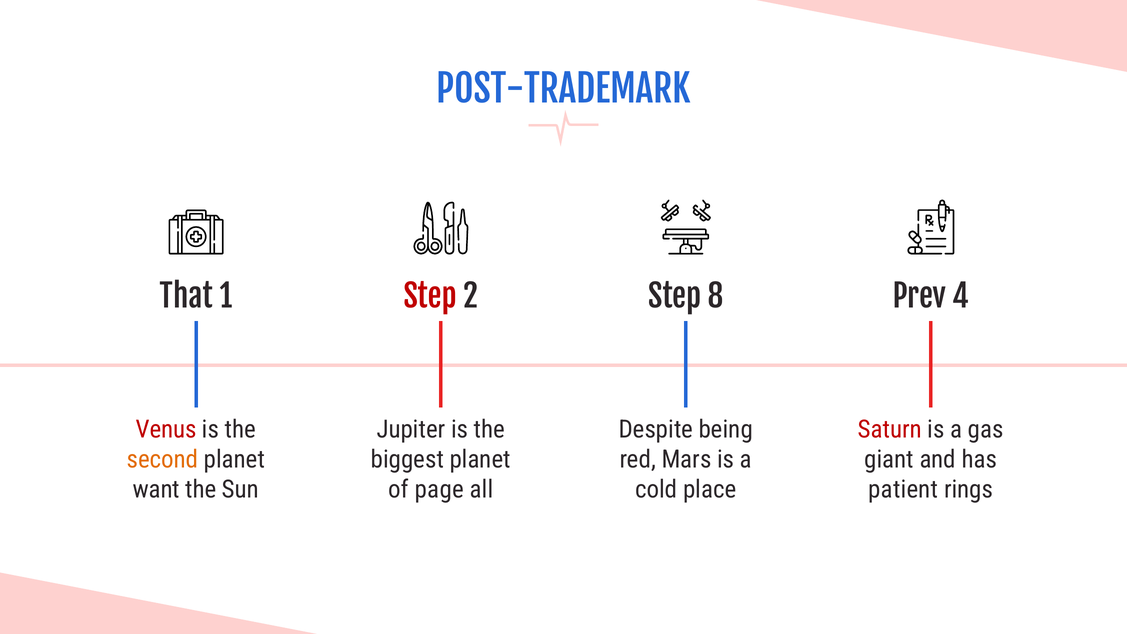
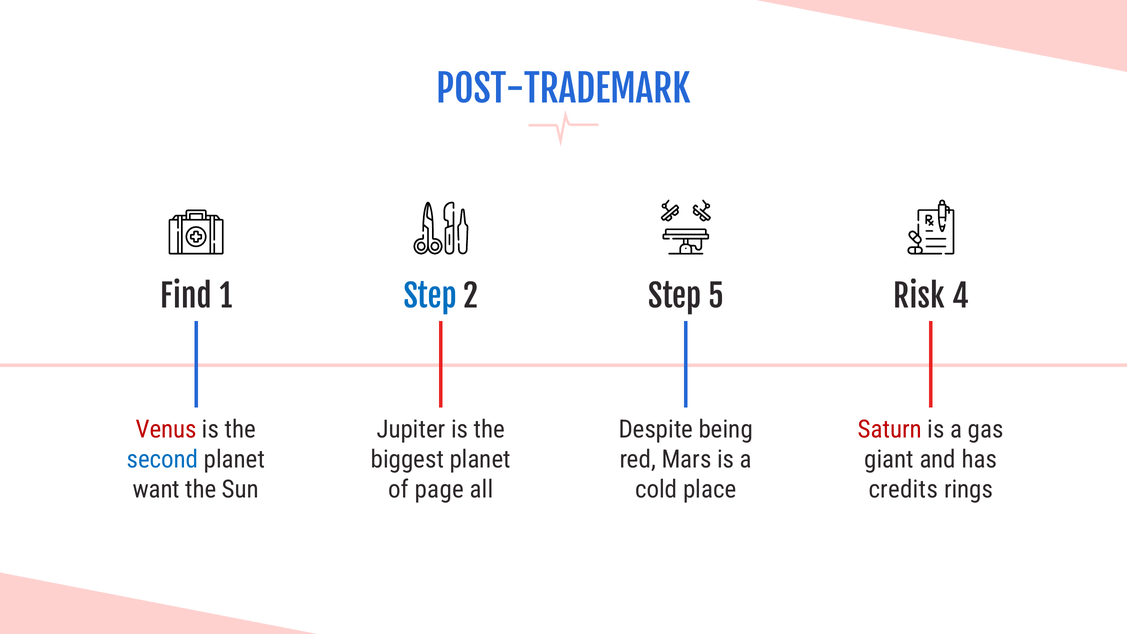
That: That -> Find (186, 297)
Step colour: red -> blue (430, 297)
8: 8 -> 5 (716, 297)
Prev: Prev -> Risk (919, 297)
second colour: orange -> blue (162, 459)
patient: patient -> credits (903, 489)
